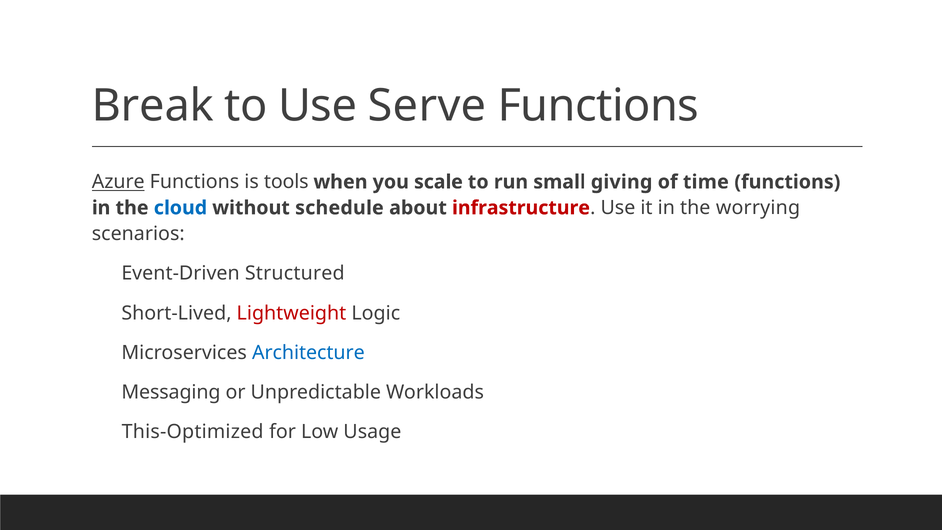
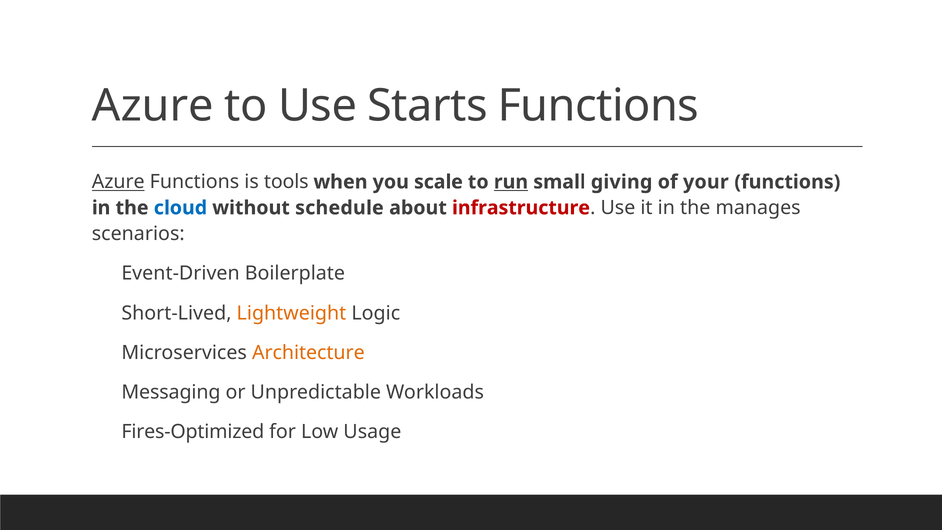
Break: Break -> Azure (153, 106)
Serve: Serve -> Starts (427, 106)
run underline: none -> present (511, 182)
time: time -> your (706, 182)
worrying: worrying -> manages (758, 208)
Structured: Structured -> Boilerplate (295, 273)
Lightweight colour: red -> orange (291, 313)
Architecture colour: blue -> orange (308, 353)
This-Optimized: This-Optimized -> Fires-Optimized (193, 432)
